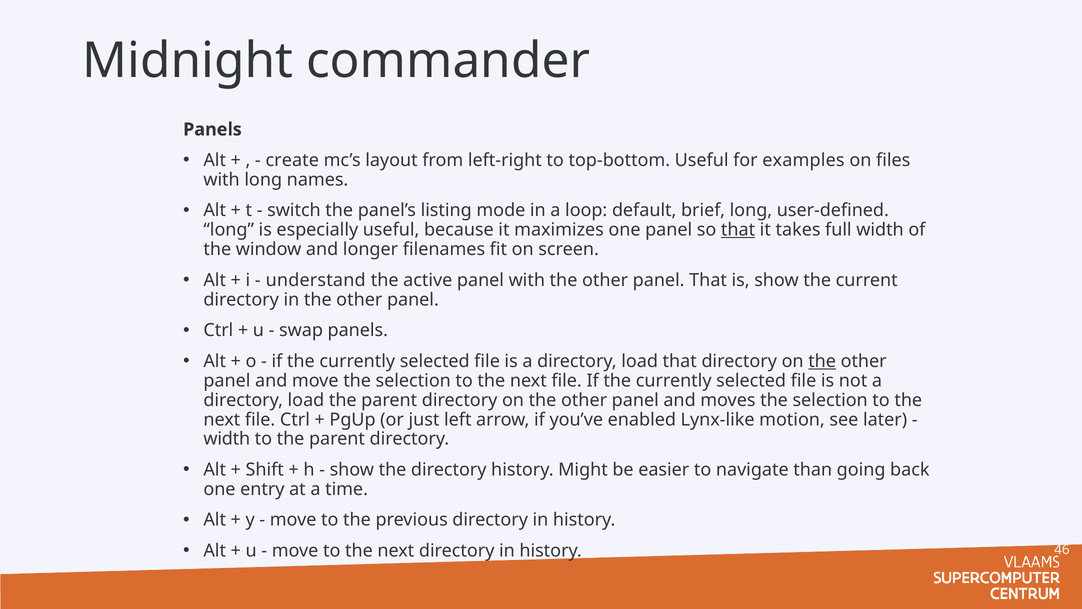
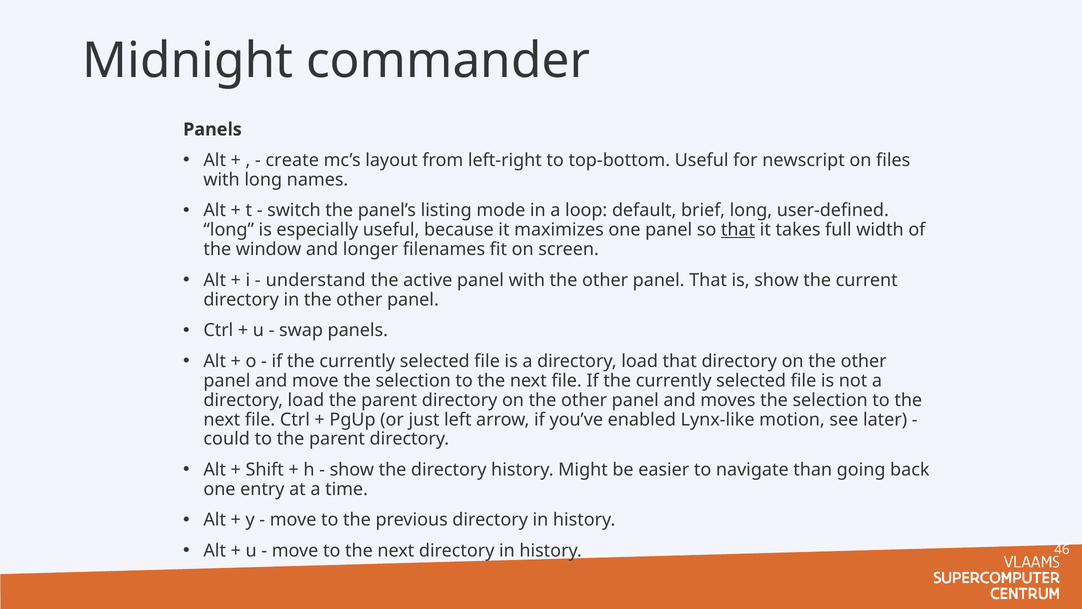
examples: examples -> newscript (804, 160)
the underline: present -> none (822, 361)
width: width -> could (227, 439)
